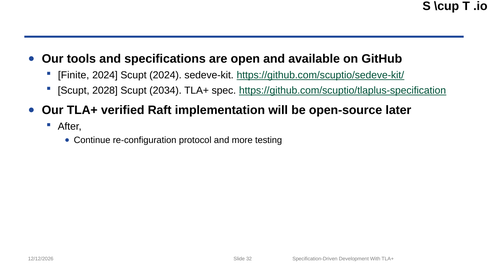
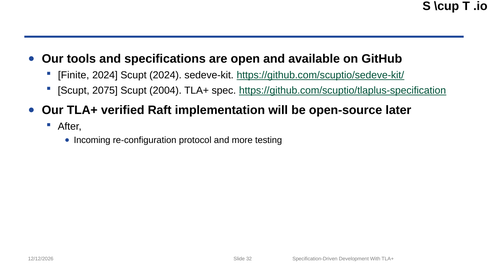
2028: 2028 -> 2075 (105, 90)
2034: 2034 -> 2004 (165, 90)
Continue: Continue -> Incoming (92, 140)
